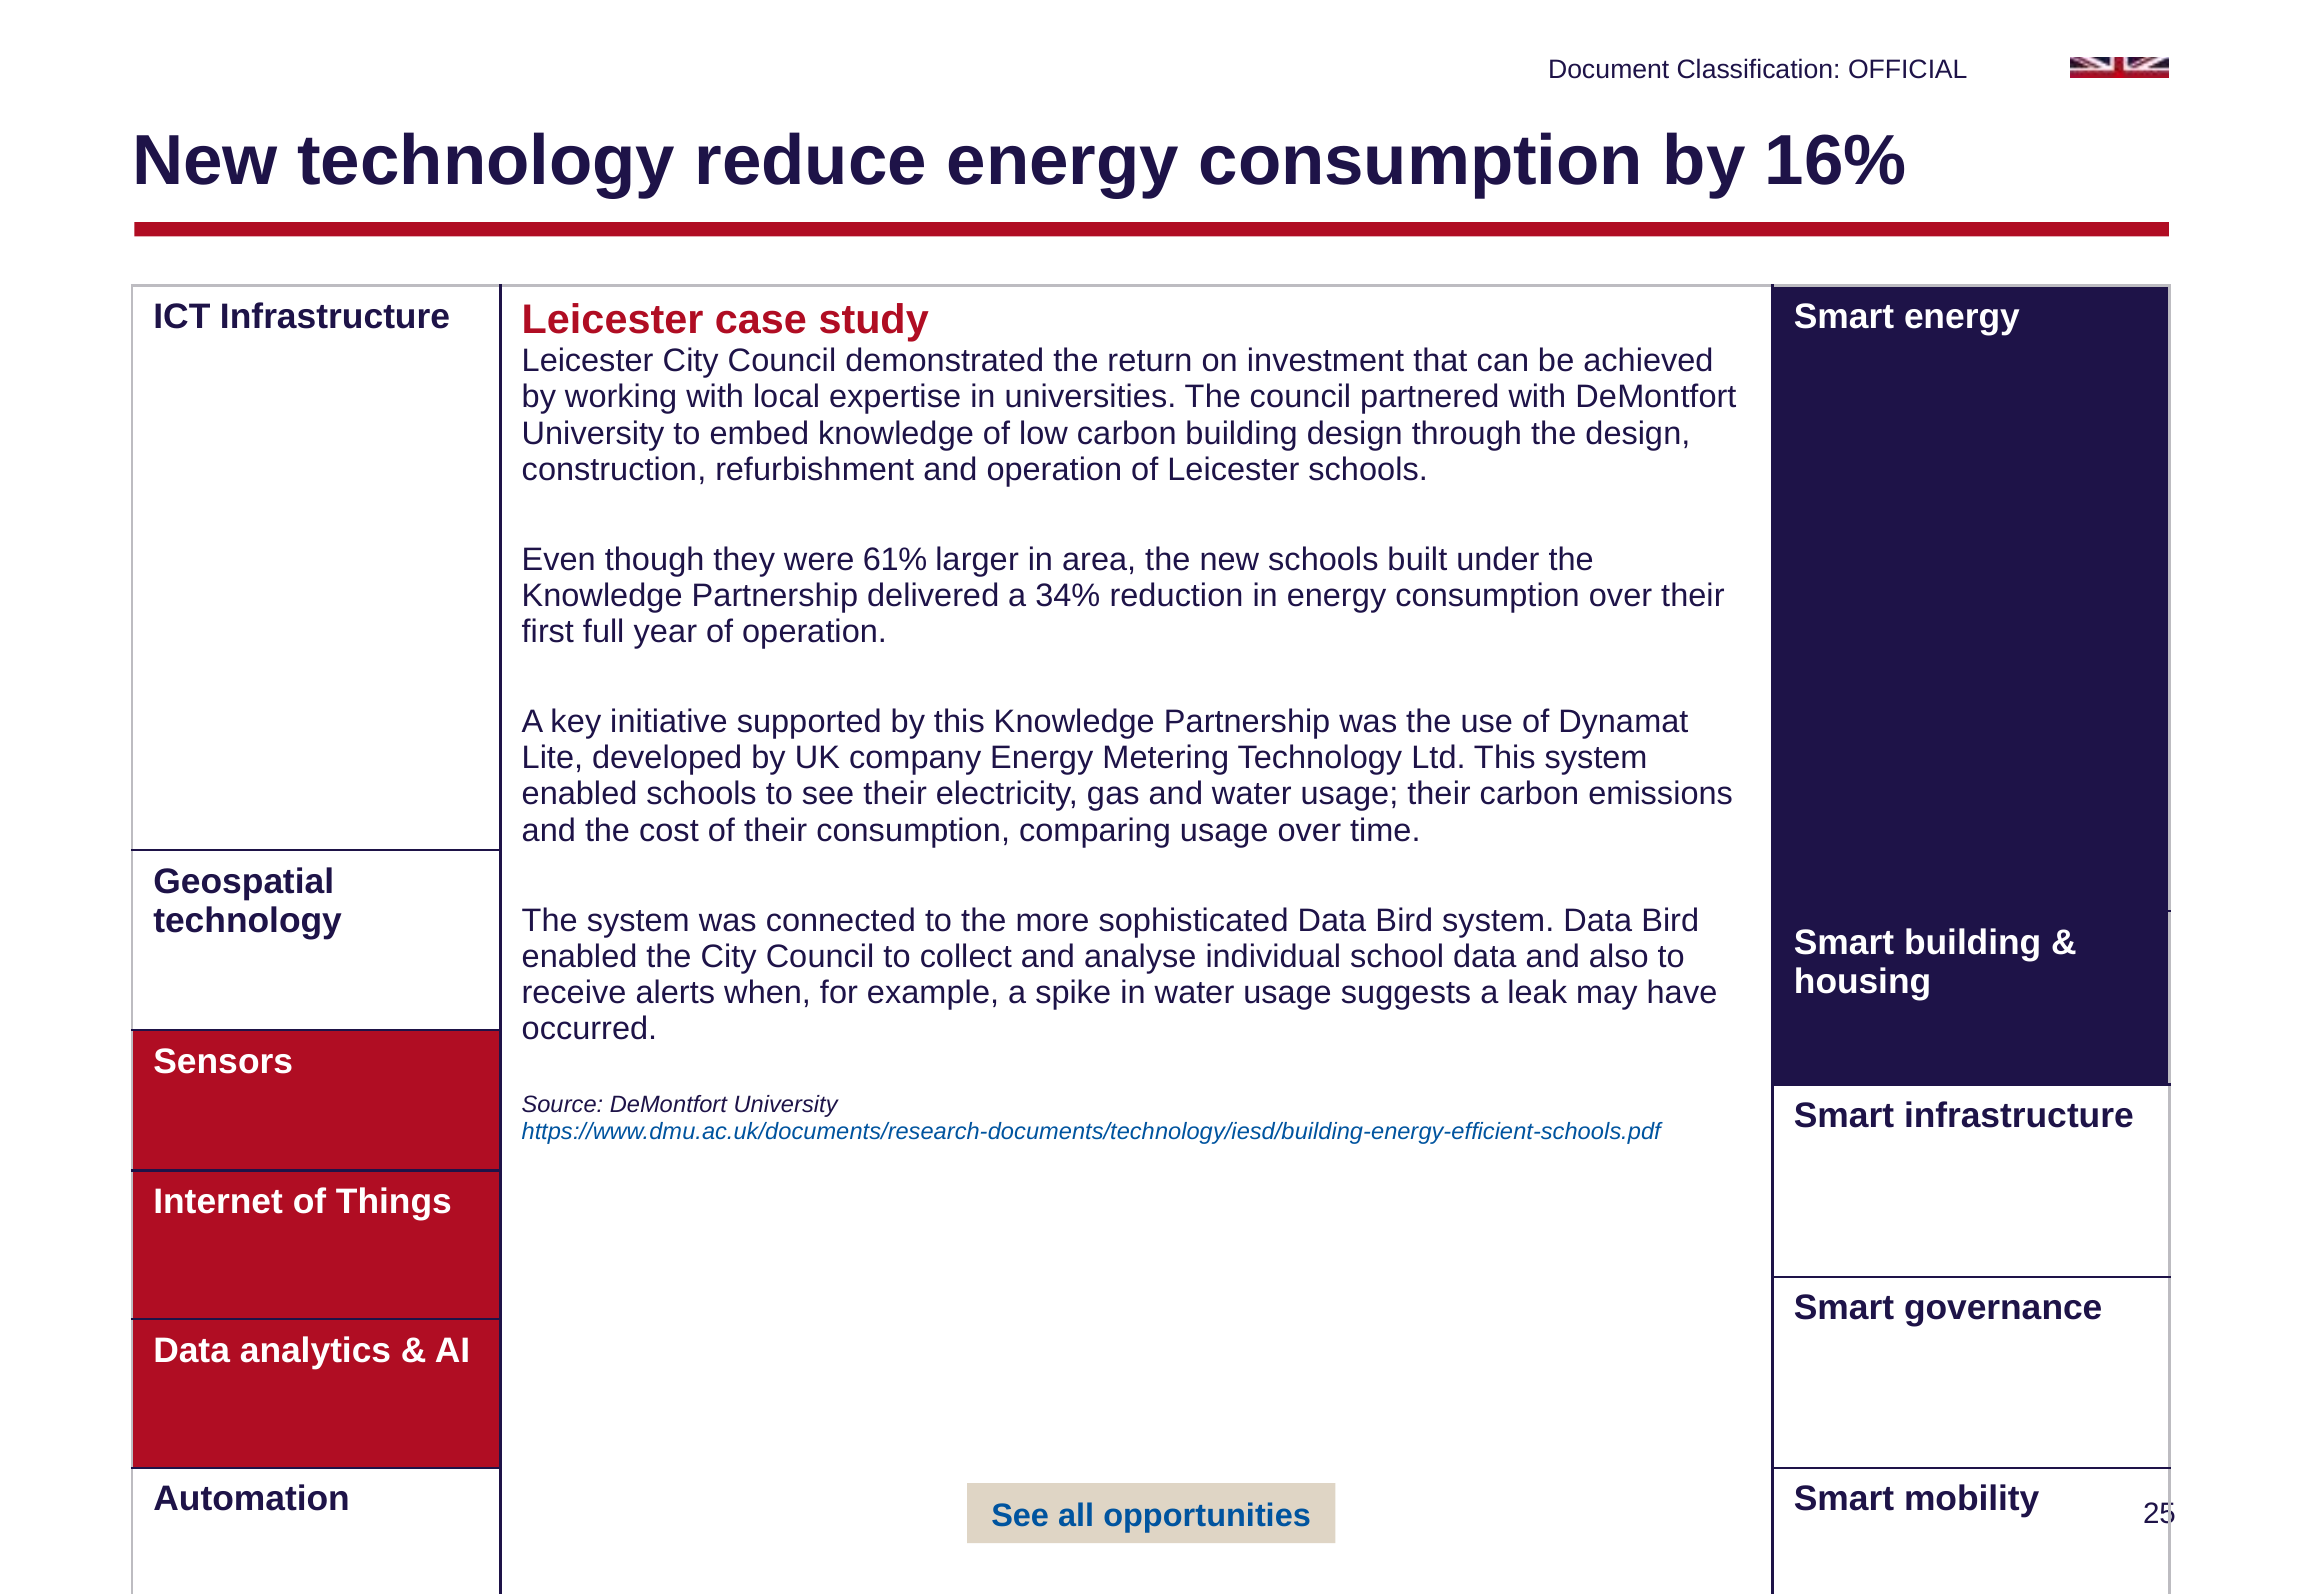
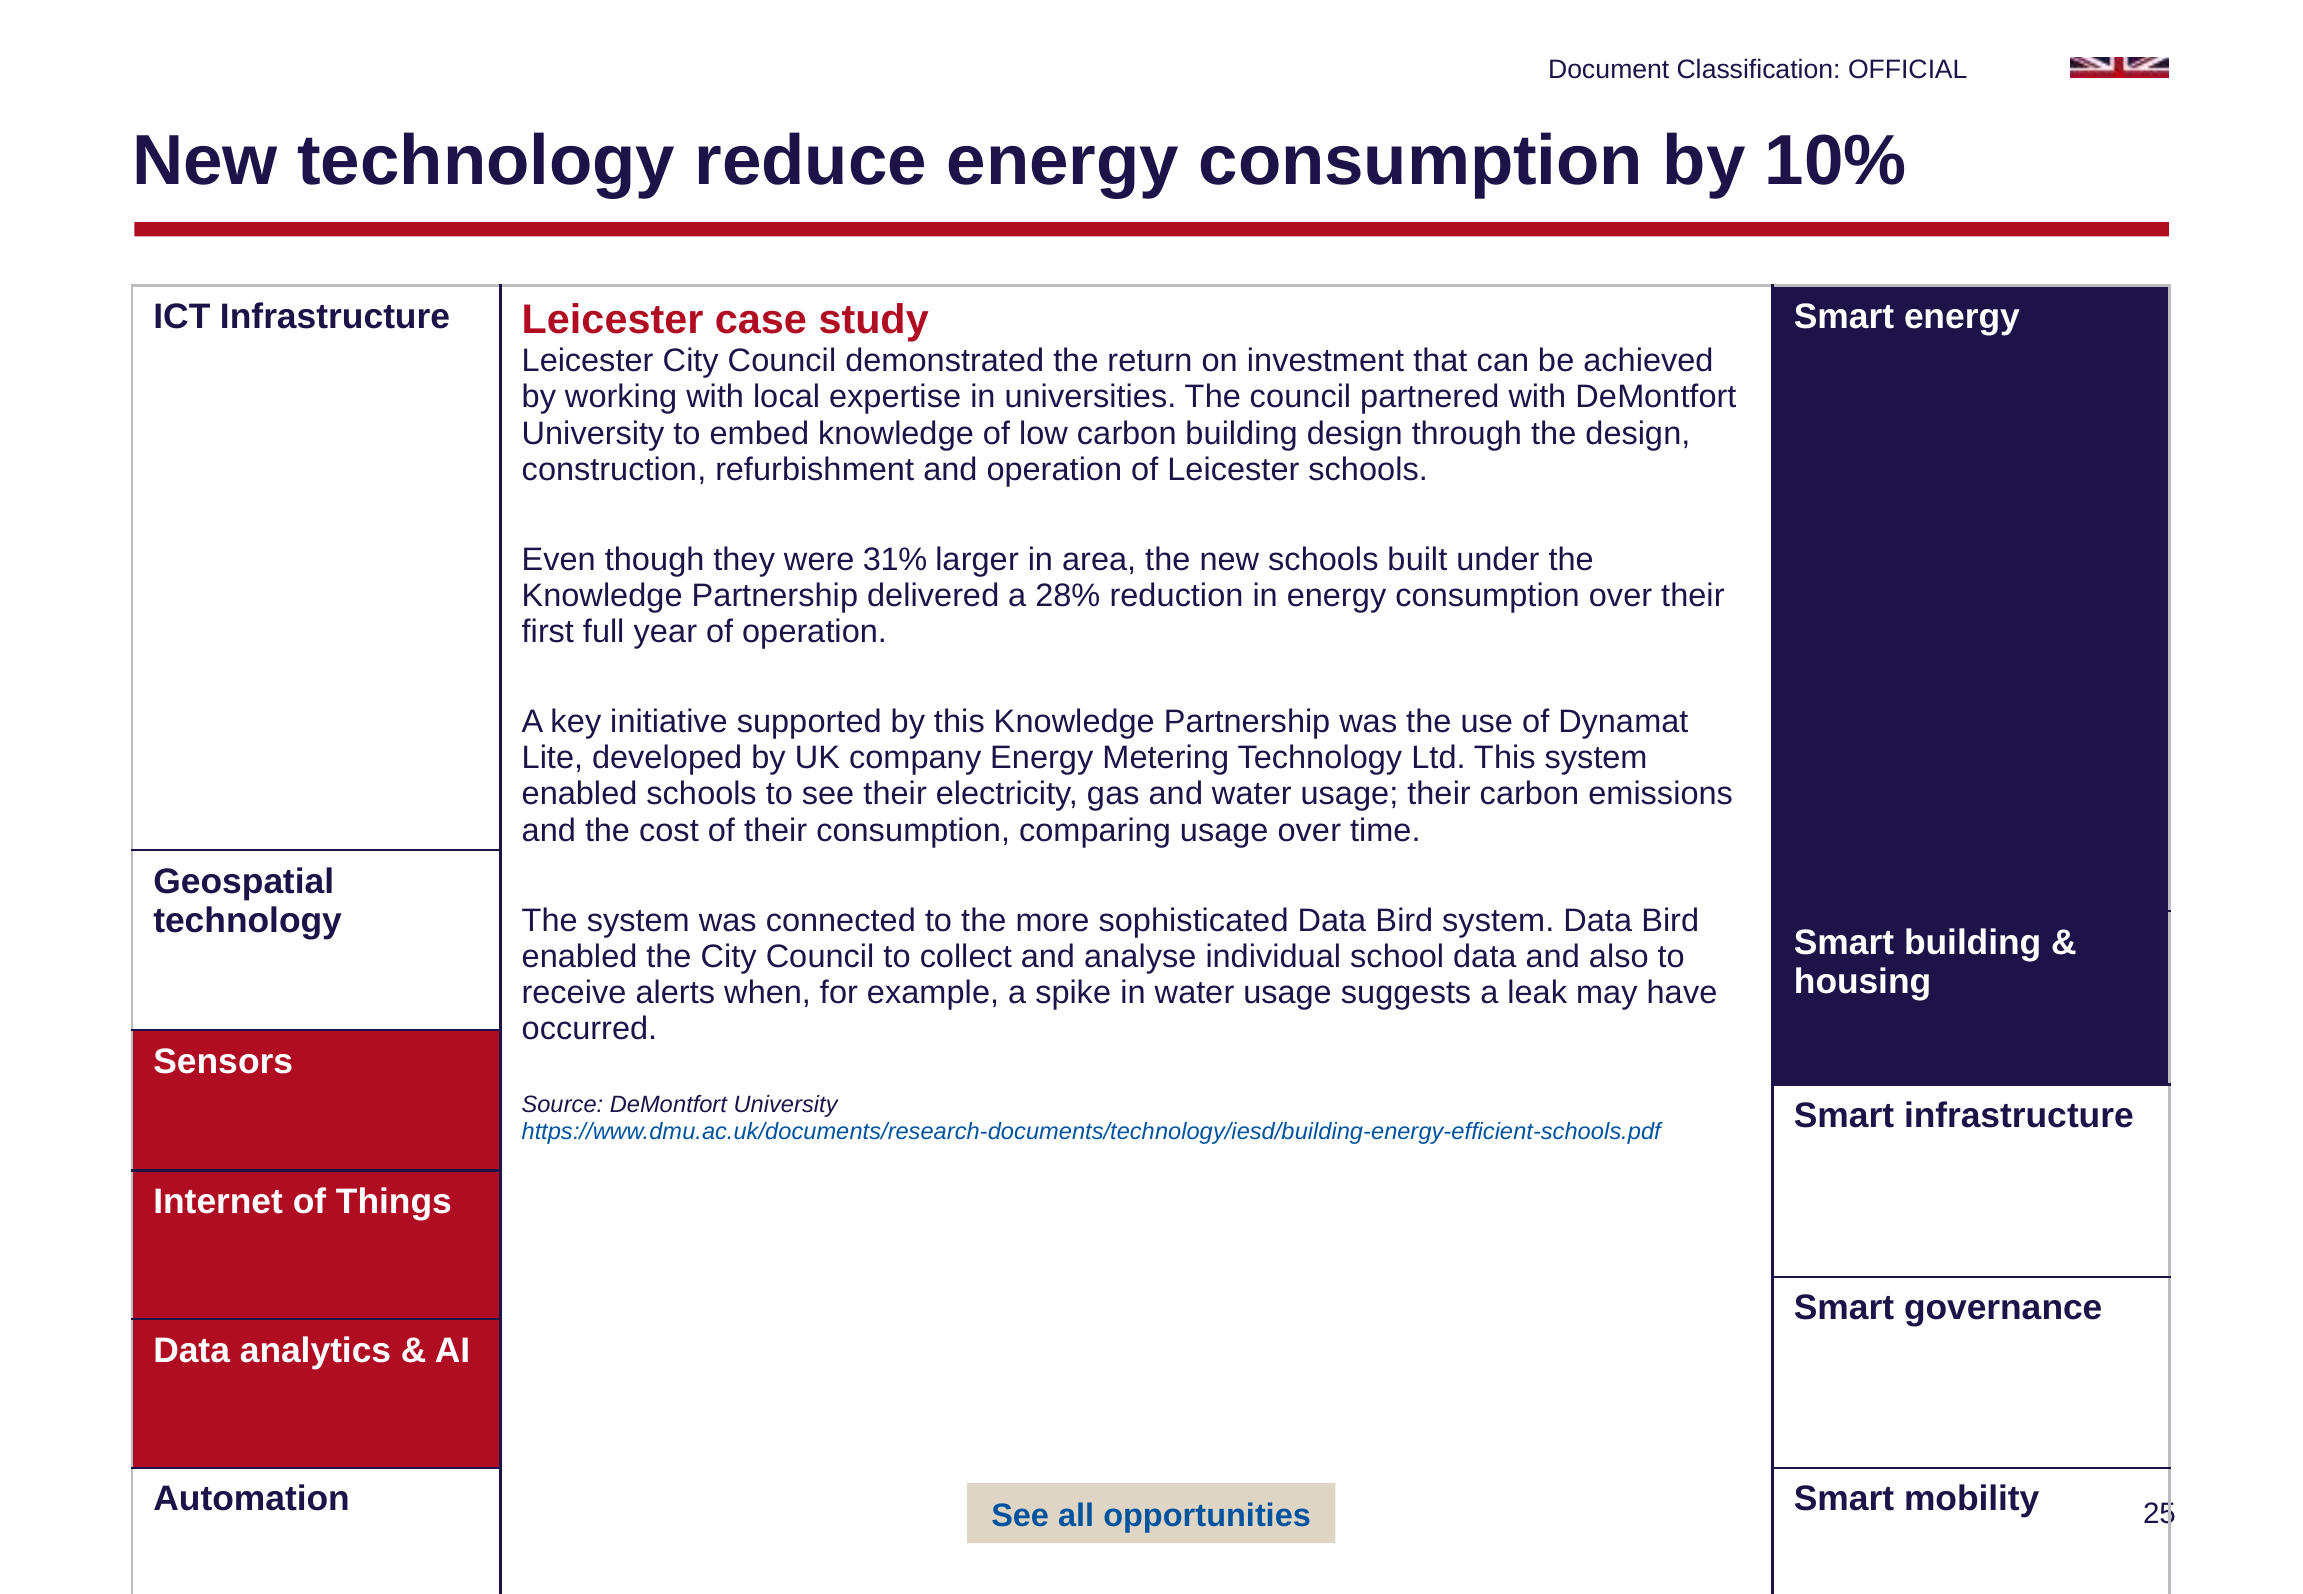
16%: 16% -> 10% (1836, 161)
61%: 61% -> 31% (895, 560)
34%: 34% -> 28% (1068, 596)
